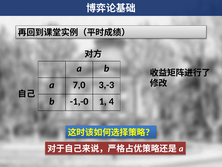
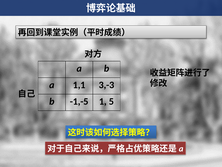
7,0: 7,0 -> 1,1 (79, 85)
-1,-0: -1,-0 -> -1,-5 (79, 101)
4: 4 -> 5 (111, 101)
